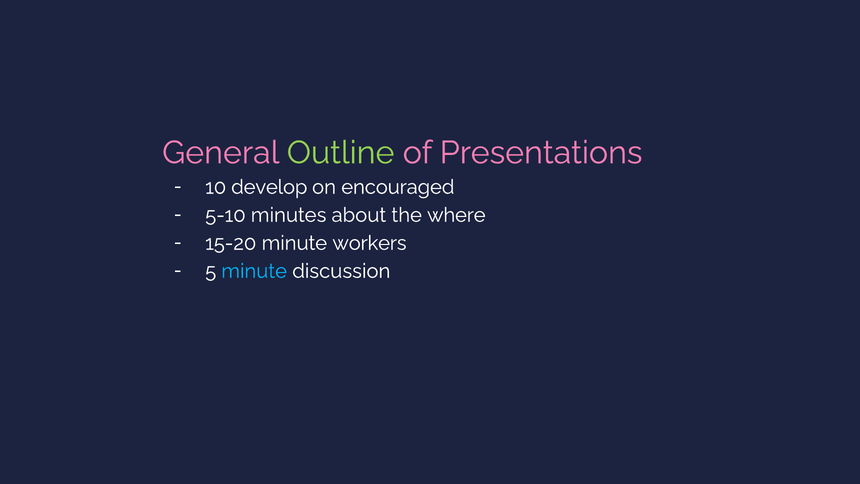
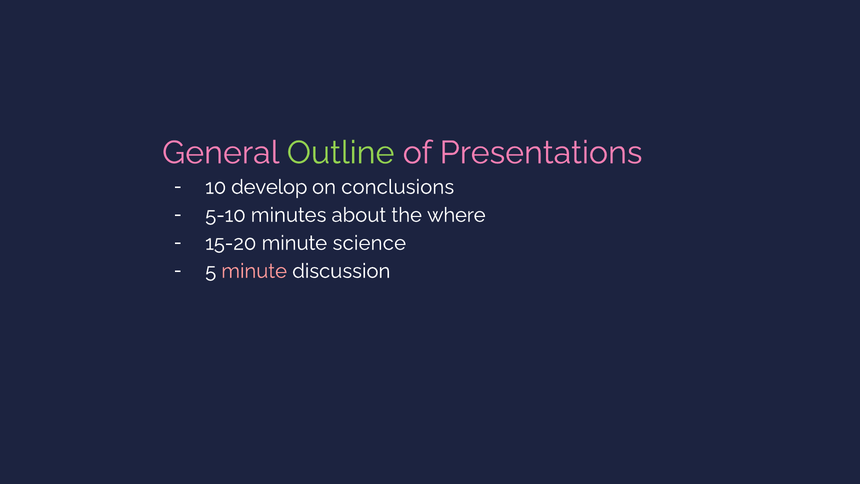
encouraged: encouraged -> conclusions (398, 187)
workers: workers -> science (369, 243)
minute colour: light blue -> pink (254, 271)
